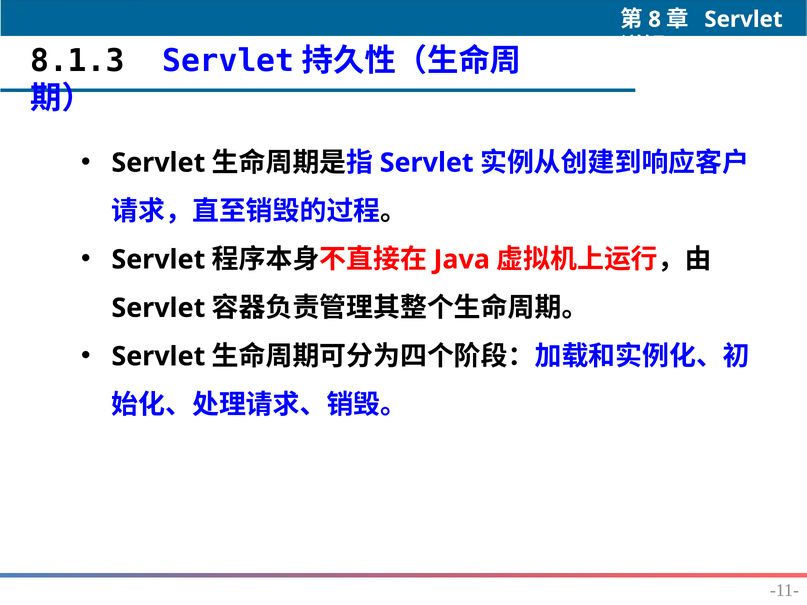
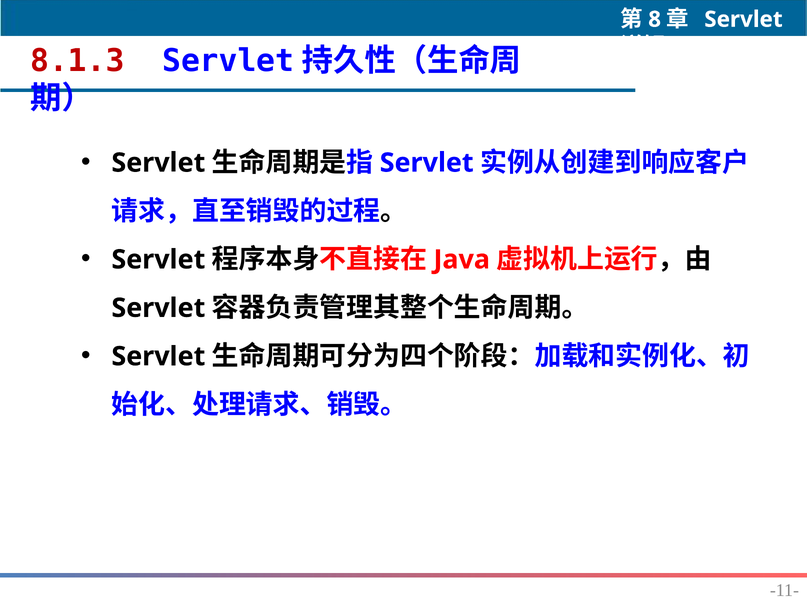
8.1.3 colour: black -> red (77, 61)
